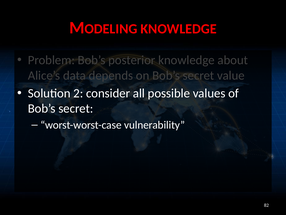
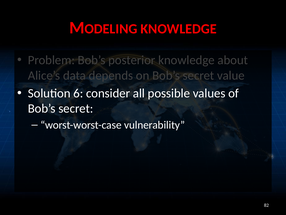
2: 2 -> 6 (78, 93)
